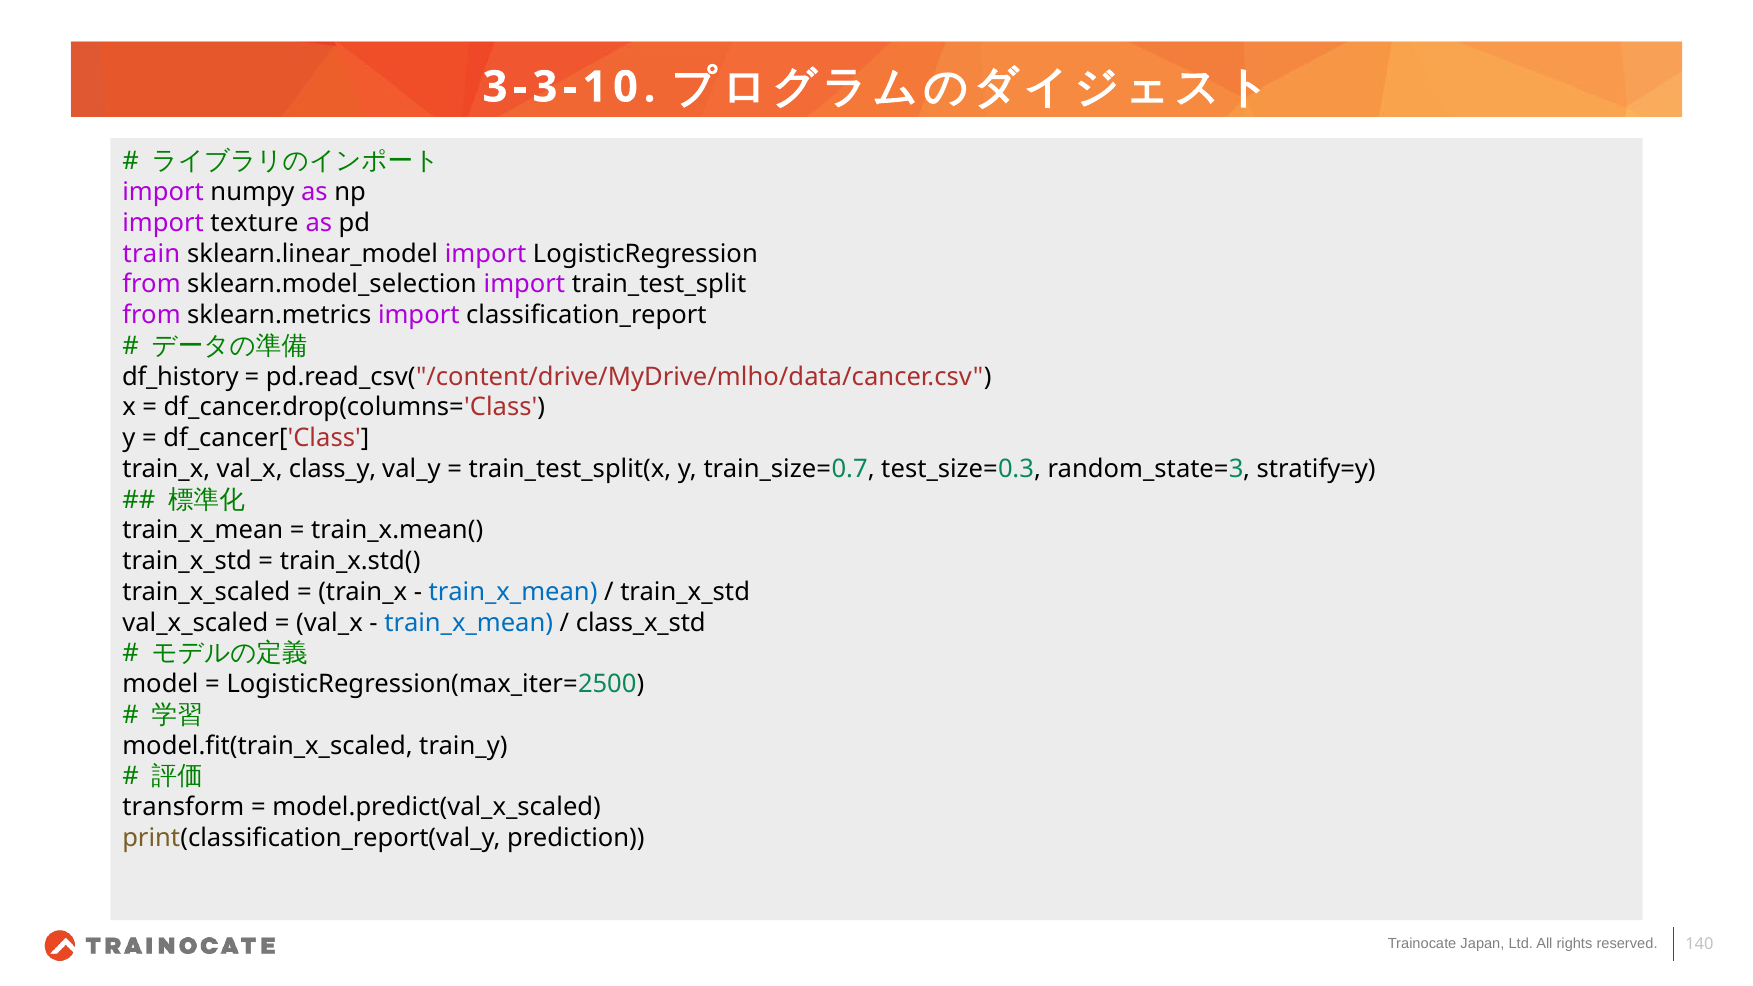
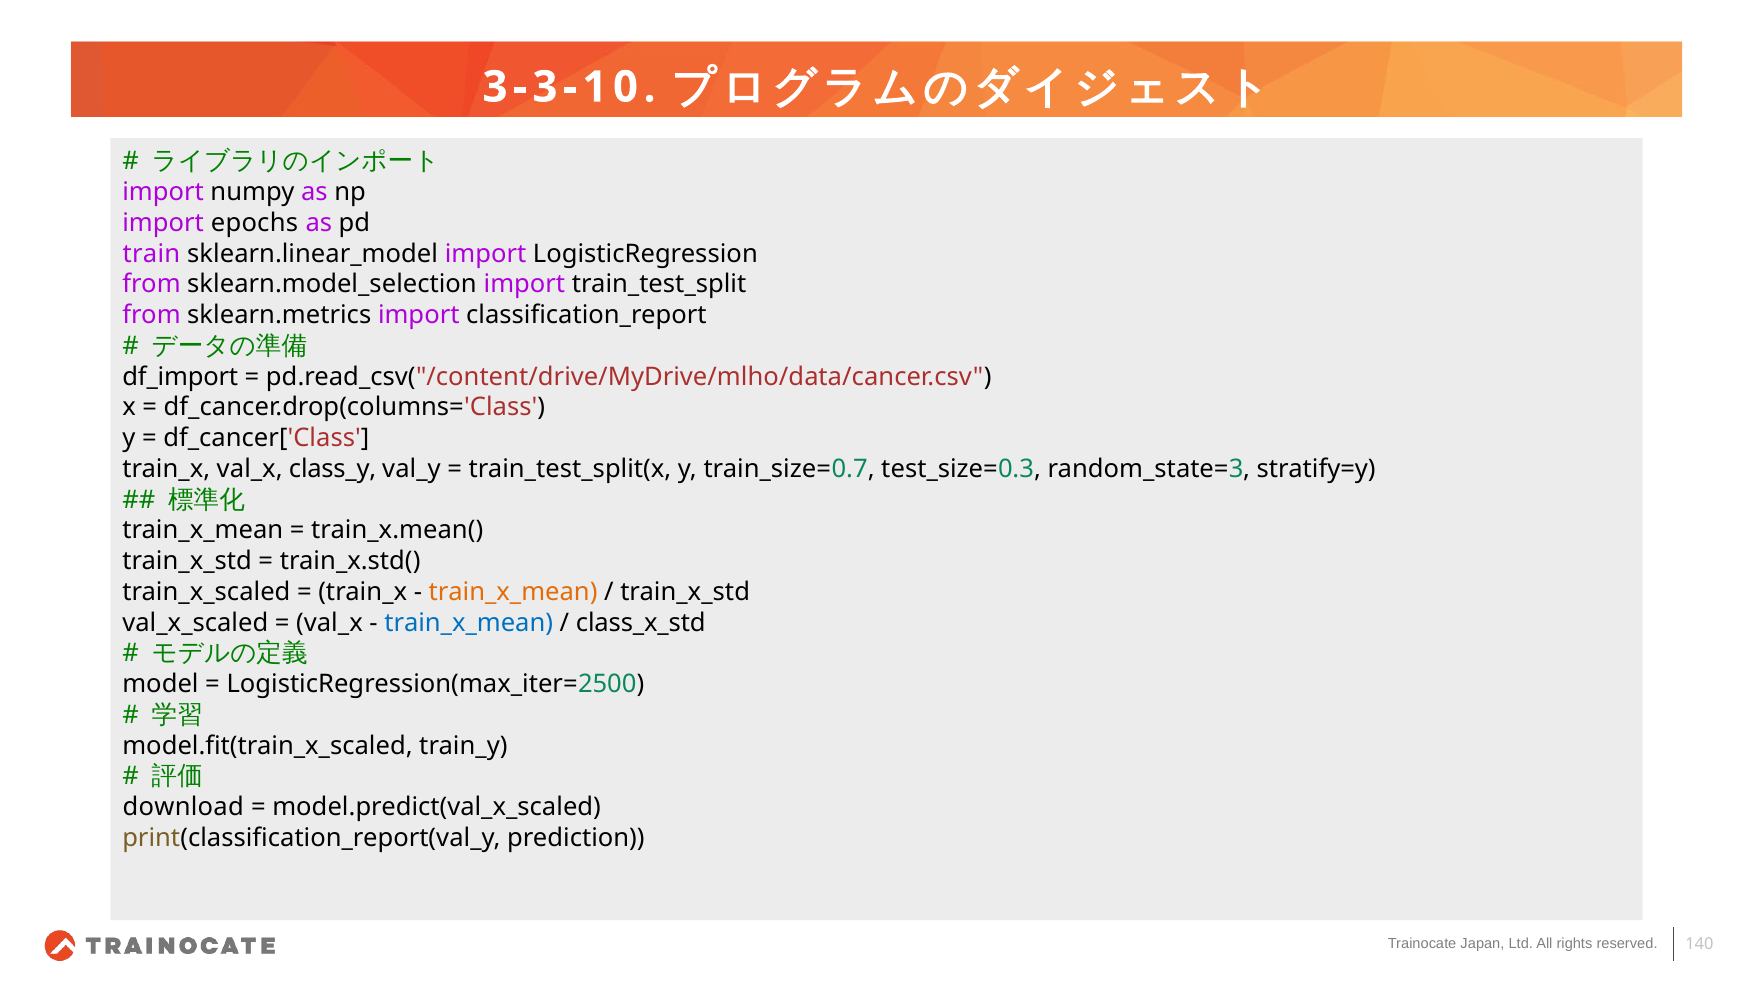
texture: texture -> epochs (254, 223)
df_history: df_history -> df_import (180, 377)
train_x_mean colour: blue -> orange (513, 592)
transform: transform -> download (183, 807)
